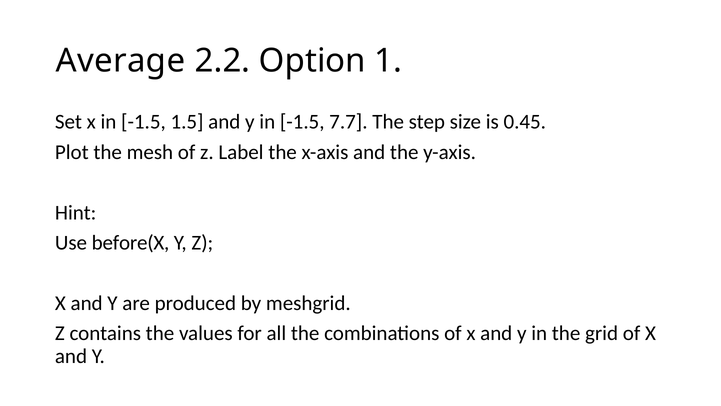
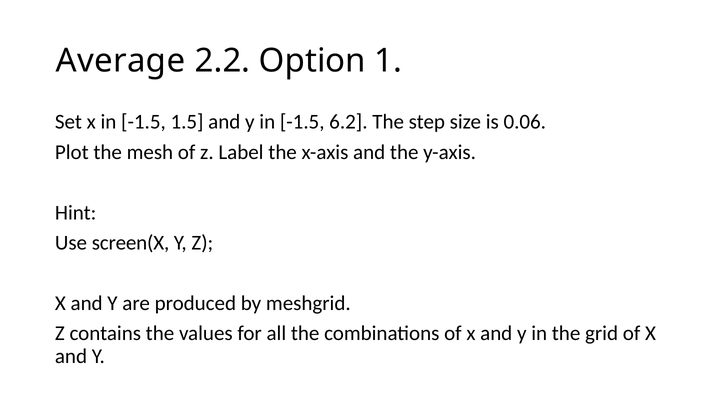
7.7: 7.7 -> 6.2 (348, 122)
0.45: 0.45 -> 0.06 (525, 122)
before(X: before(X -> screen(X (131, 243)
